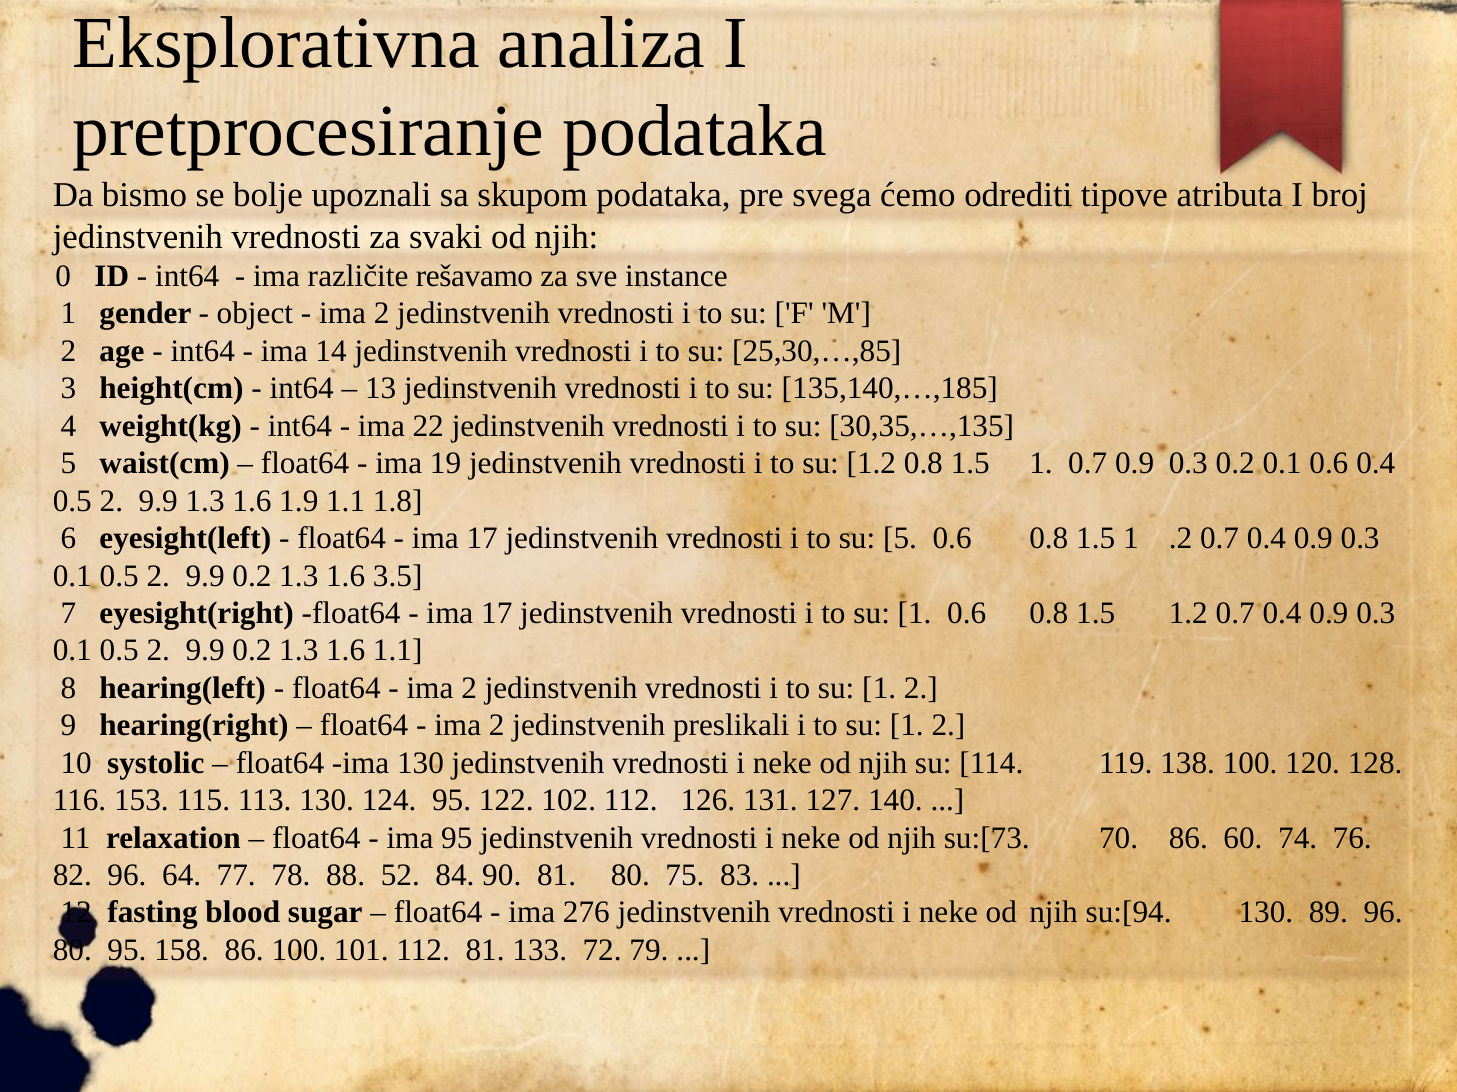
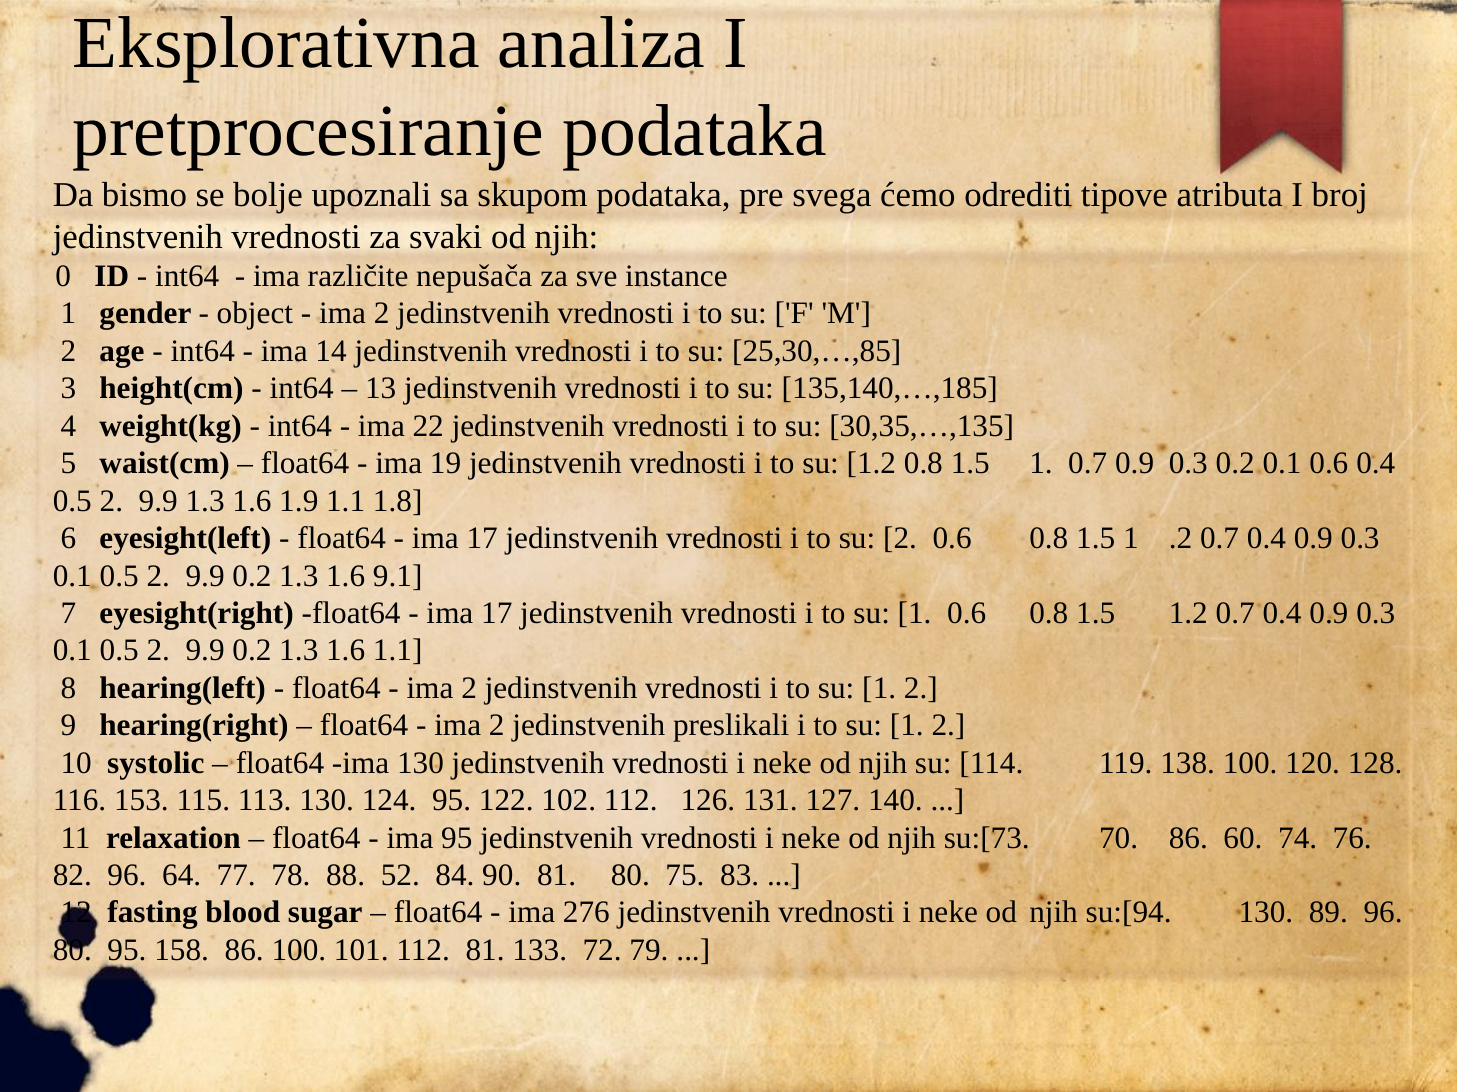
rešavamo: rešavamo -> nepušača (474, 276)
su 5: 5 -> 2 (900, 539)
3.5: 3.5 -> 9.1 (398, 576)
